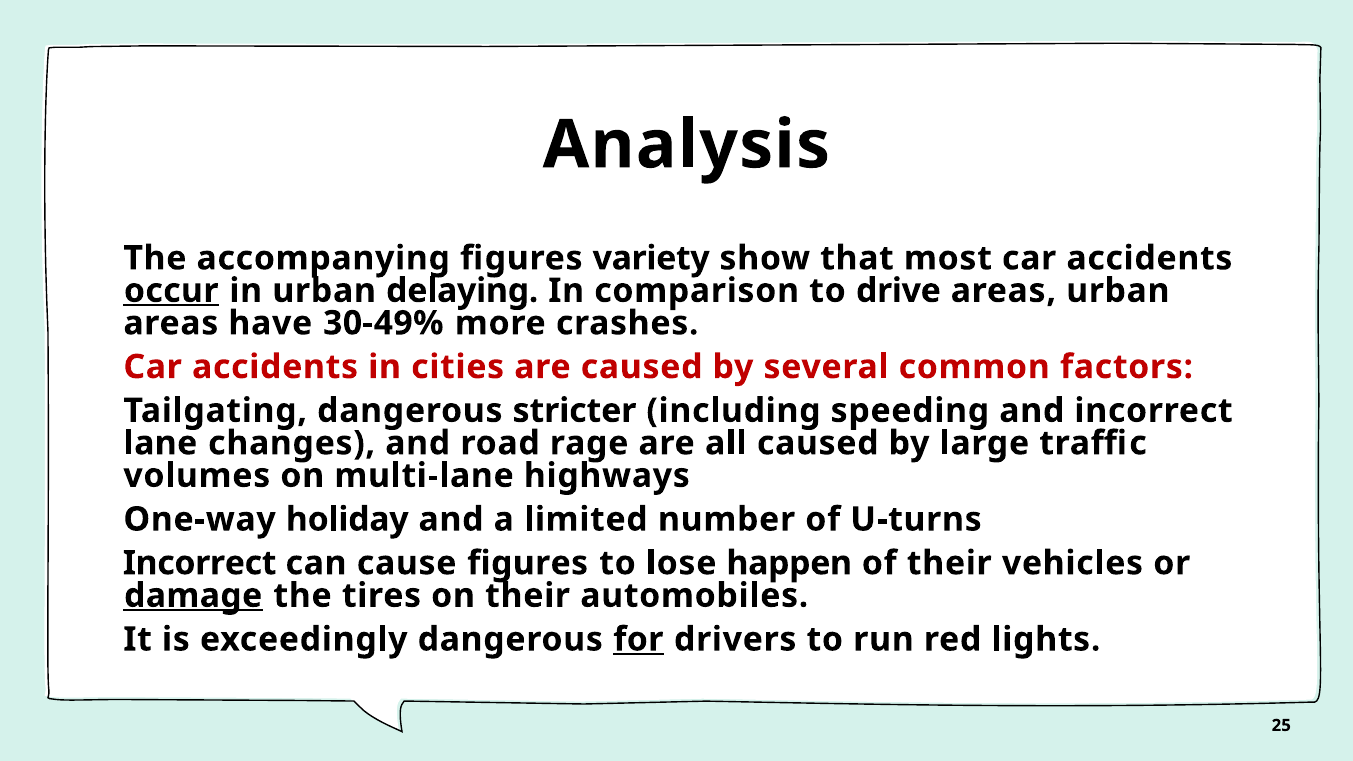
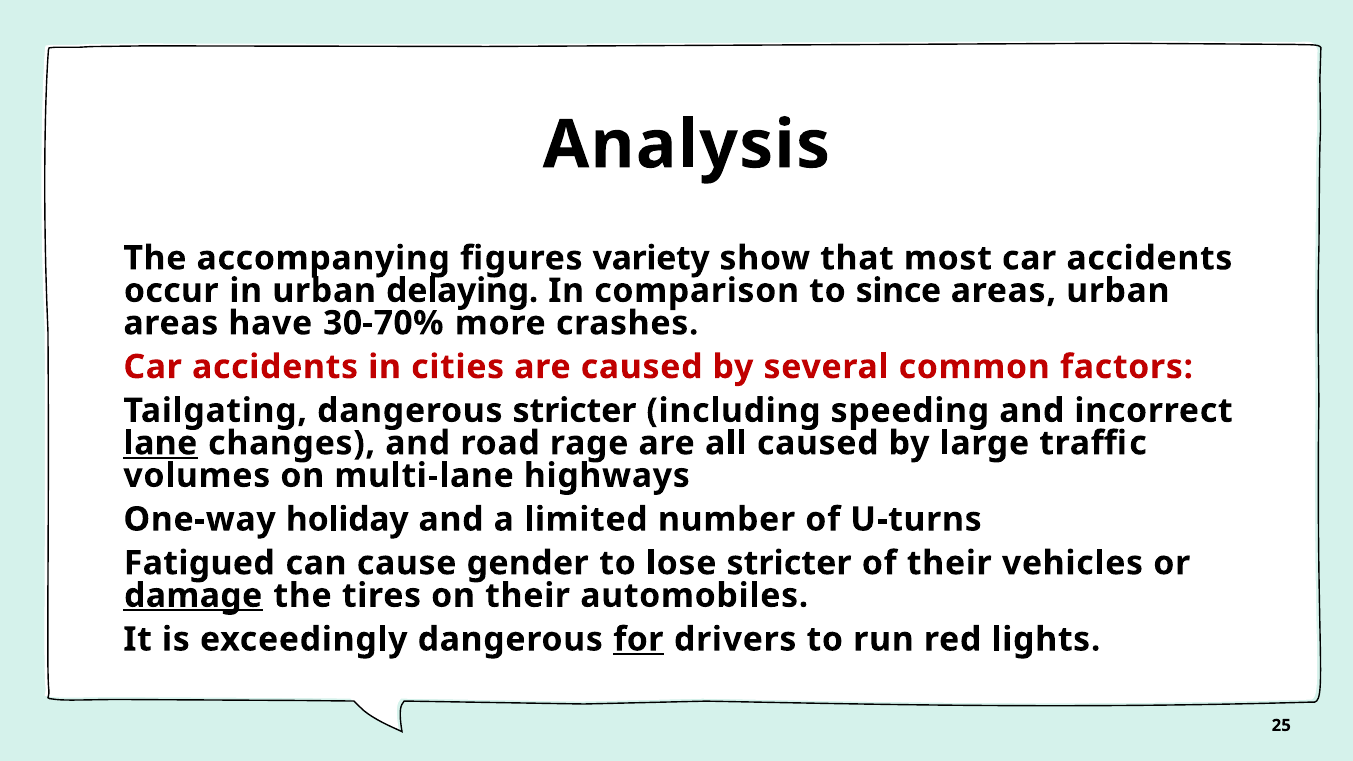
occur underline: present -> none (171, 291)
drive: drive -> since (898, 291)
30-49%: 30-49% -> 30-70% (383, 323)
lane underline: none -> present (161, 443)
Incorrect: Incorrect -> Fatigued (199, 563)
cause figures: figures -> gender (528, 563)
lose happen: happen -> stricter (789, 563)
